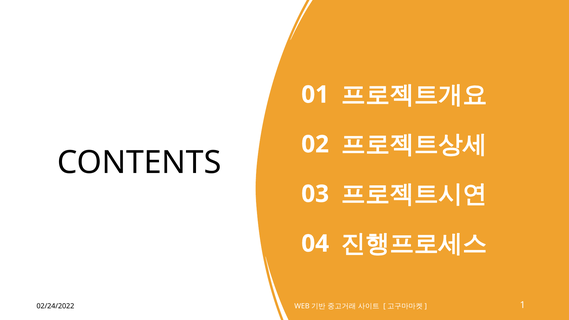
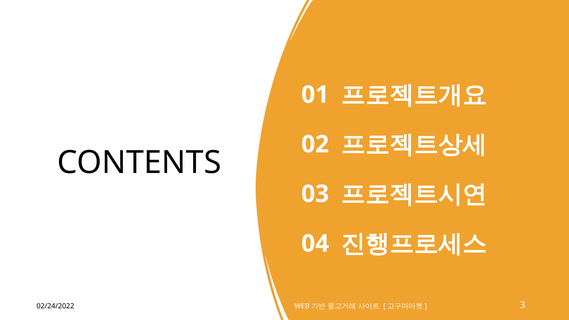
1: 1 -> 3 (523, 305)
